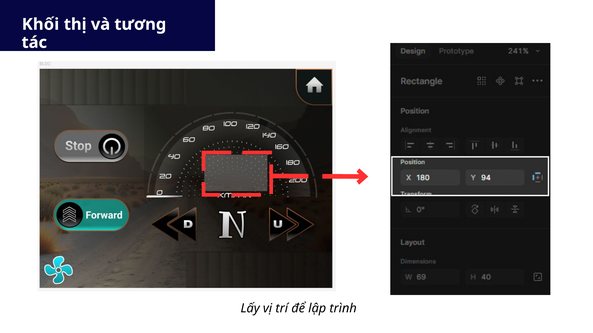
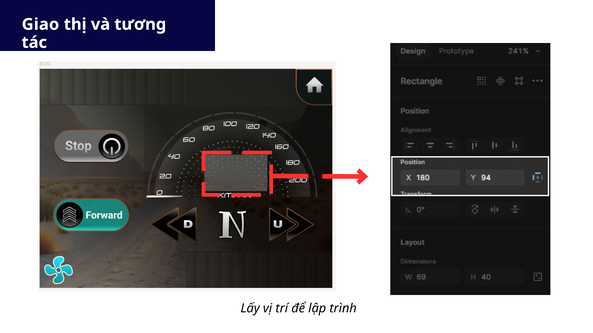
Khối: Khối -> Giao (40, 24)
